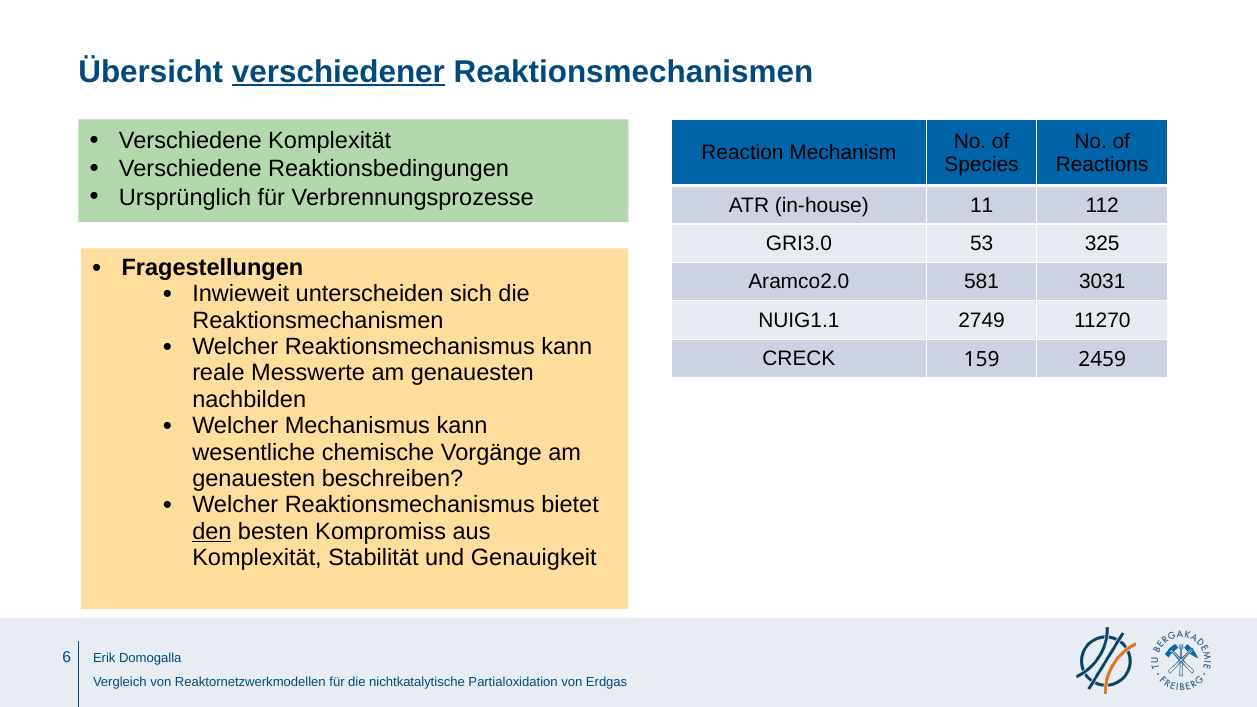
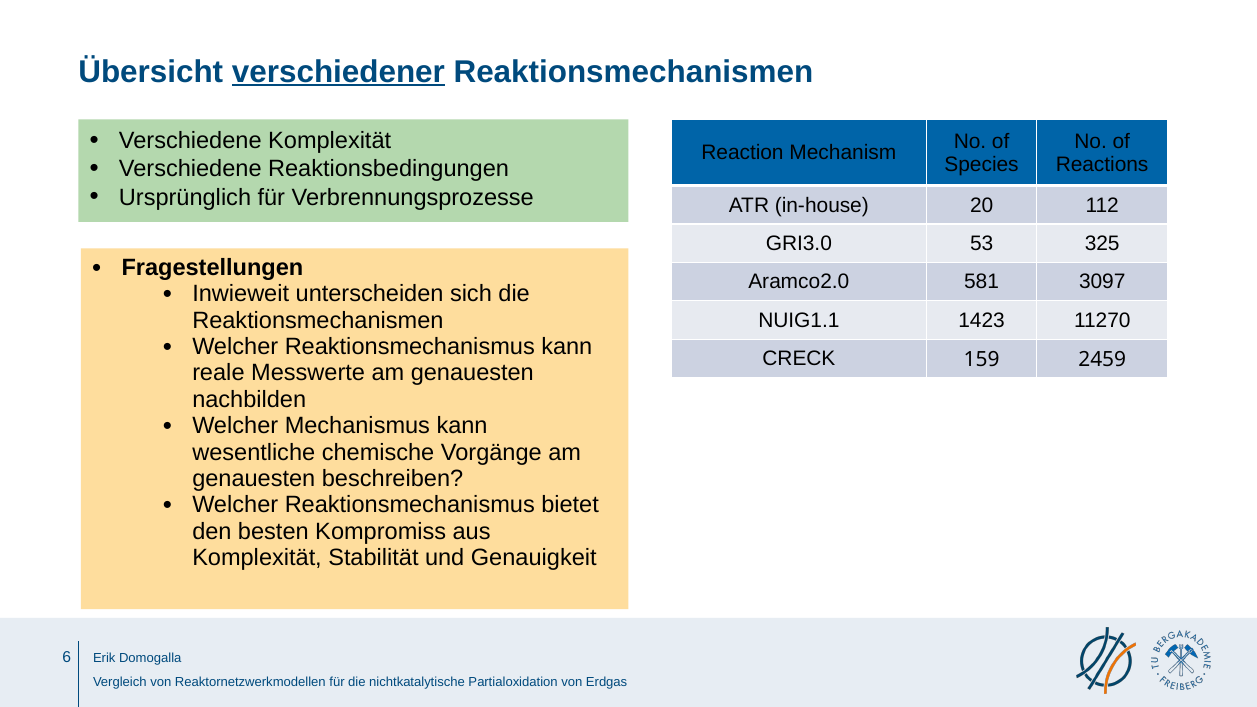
11: 11 -> 20 (982, 205)
3031: 3031 -> 3097 (1102, 282)
2749: 2749 -> 1423 (982, 320)
den underline: present -> none (212, 532)
